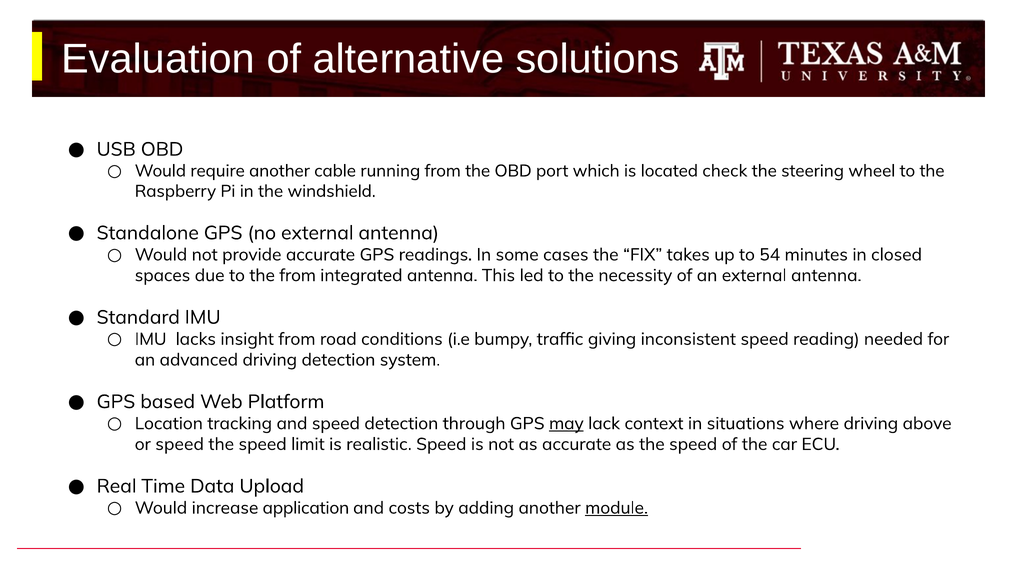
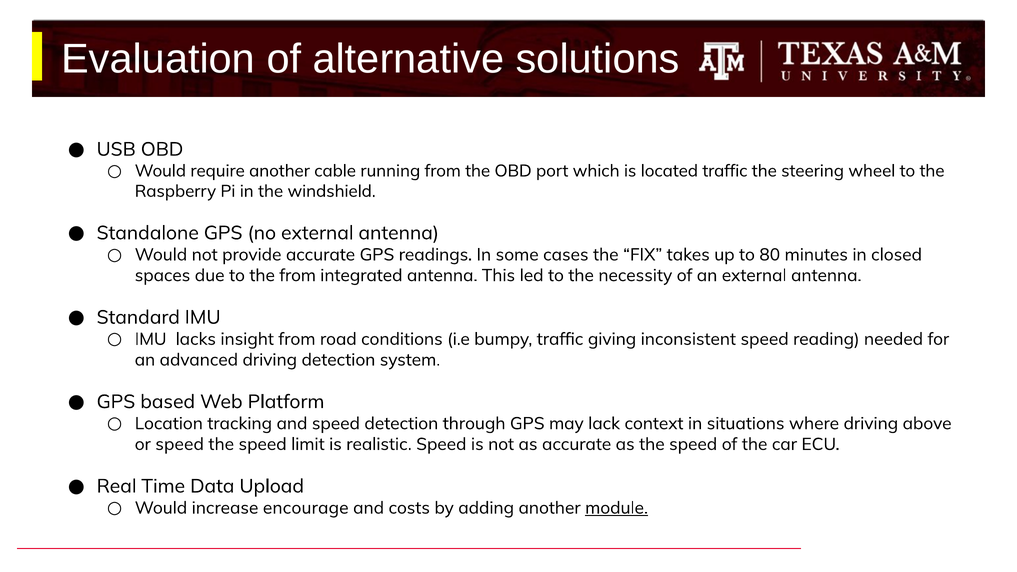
located check: check -> traffic (725, 171)
54: 54 -> 80 (770, 255)
may underline: present -> none (566, 424)
application: application -> encourage (306, 508)
